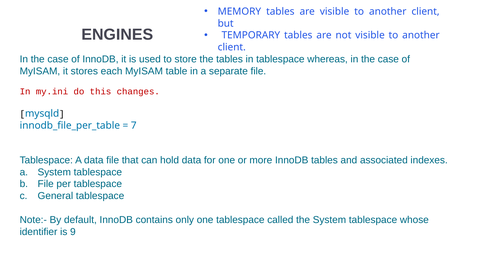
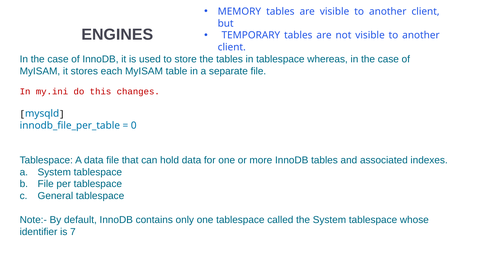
7: 7 -> 0 (134, 126)
9: 9 -> 7 (73, 232)
